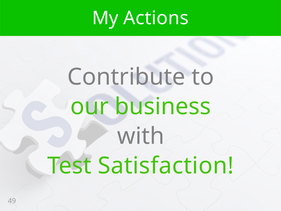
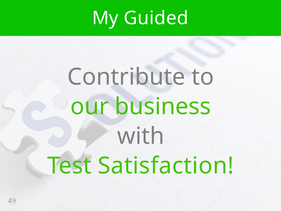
Actions: Actions -> Guided (156, 18)
